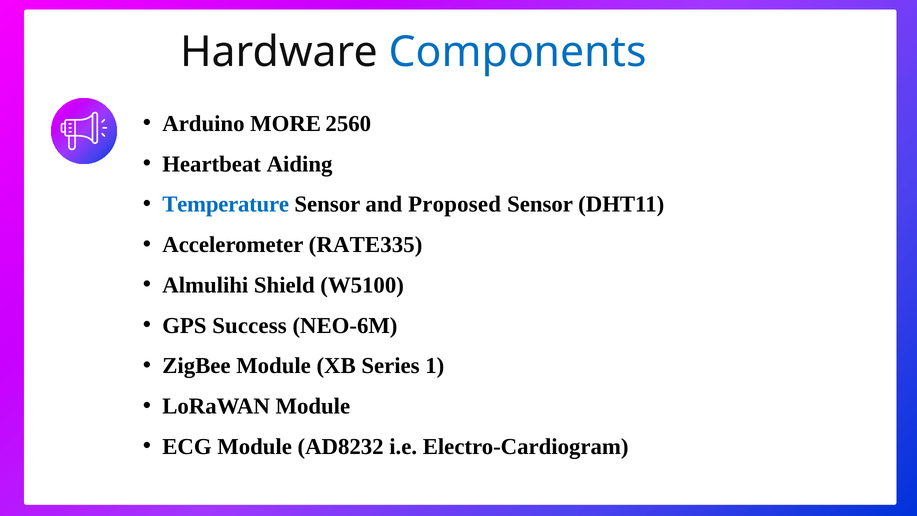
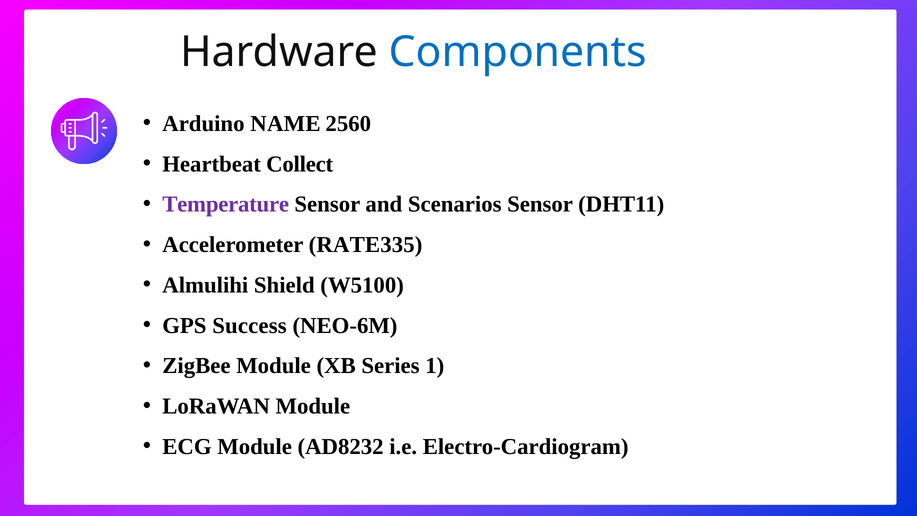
MORE: MORE -> NAME (286, 124)
Aiding: Aiding -> Collect (300, 164)
Temperature colour: blue -> purple (226, 204)
Proposed: Proposed -> Scenarios (455, 204)
